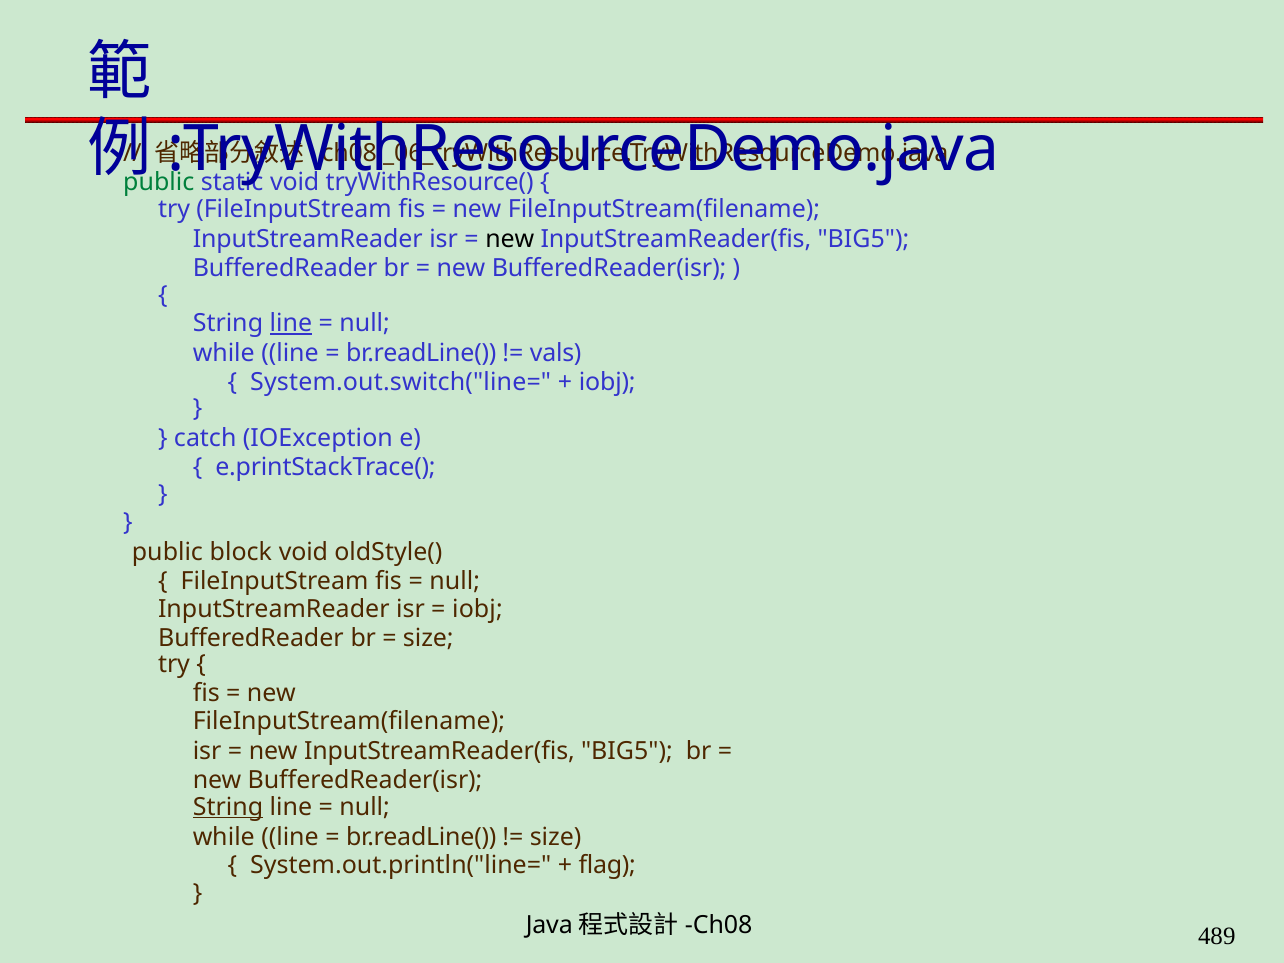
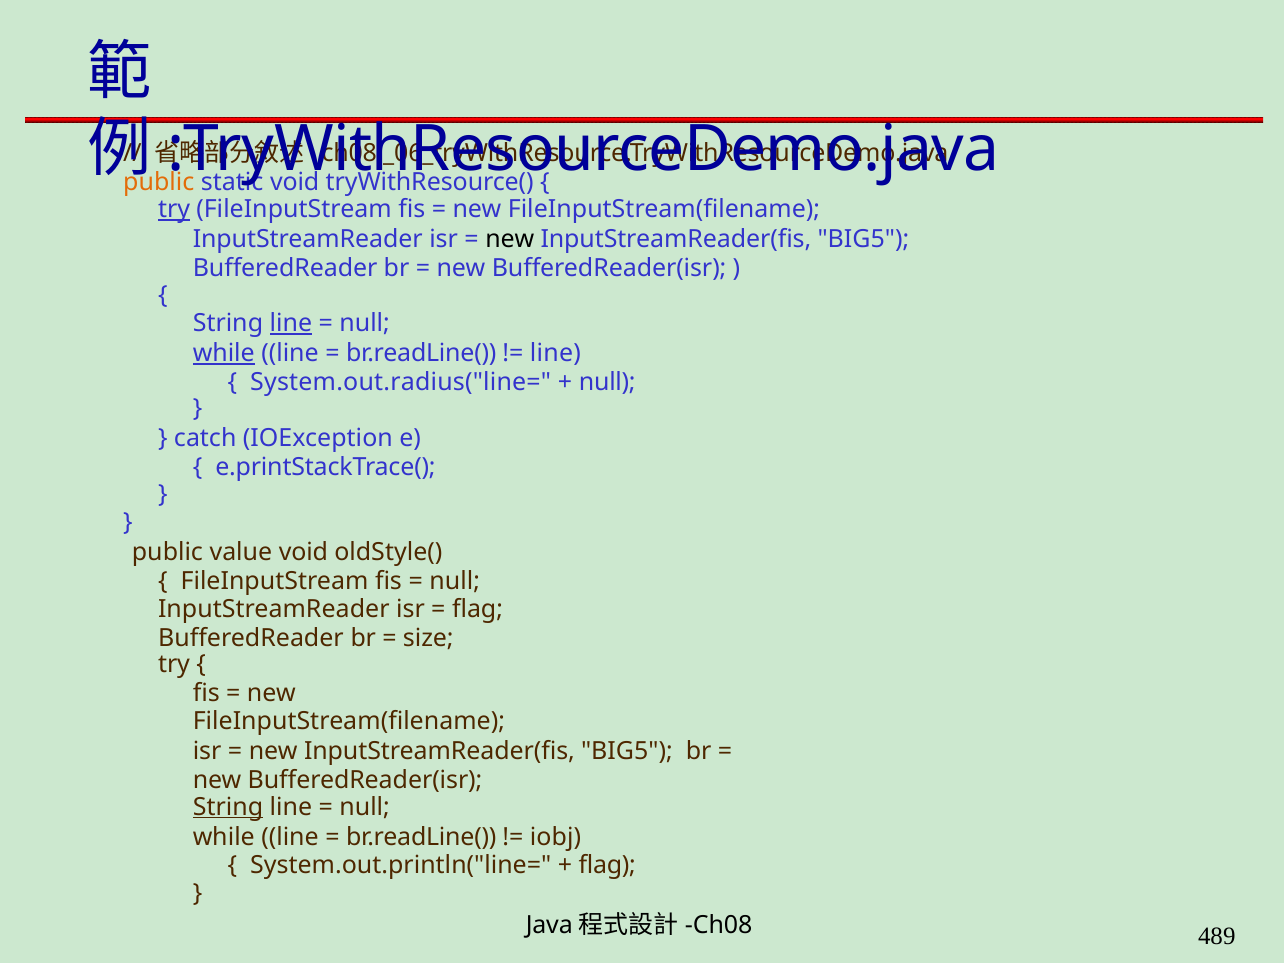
public colour: green -> orange (159, 183)
try underline: none -> present (174, 209)
while underline: none -> present (224, 353)
vals: vals -> line (555, 353)
System.out.switch("line=: System.out.switch("line= -> System.out.radius("line= (401, 382)
iobj: iobj -> null (607, 382)
block: block -> value (241, 552)
iobj: iobj -> flag (478, 609)
size: size -> iobj (555, 837)
